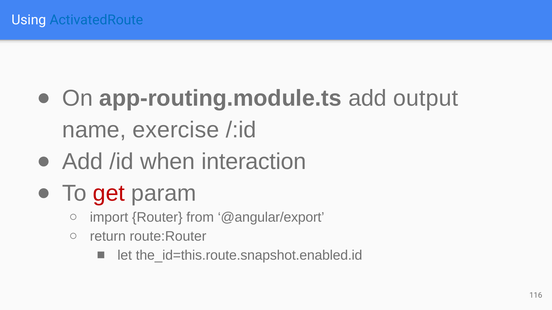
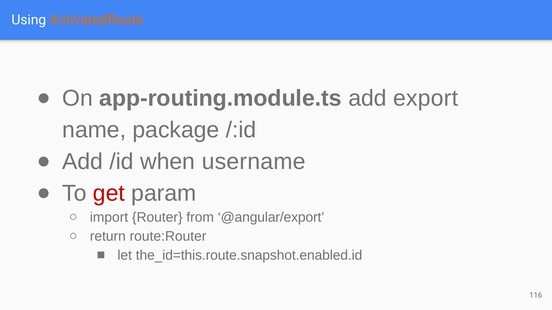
ActivatedRoute colour: blue -> orange (96, 20)
output: output -> export (426, 99)
exercise: exercise -> package (176, 130)
interaction: interaction -> username (254, 162)
